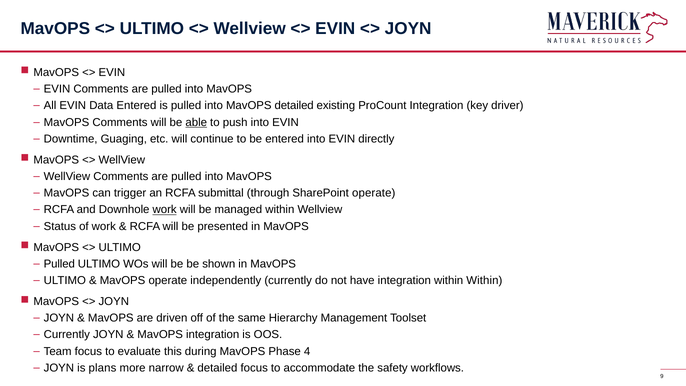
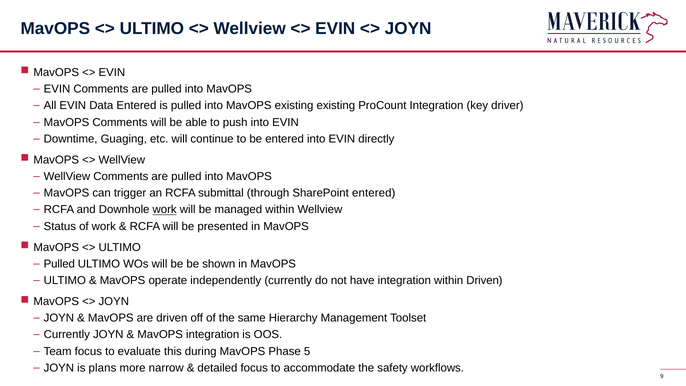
MavOPS detailed: detailed -> existing (294, 106)
able underline: present -> none (196, 122)
SharePoint operate: operate -> entered (374, 193)
within Within: Within -> Driven (484, 280)
4: 4 -> 5 (307, 351)
